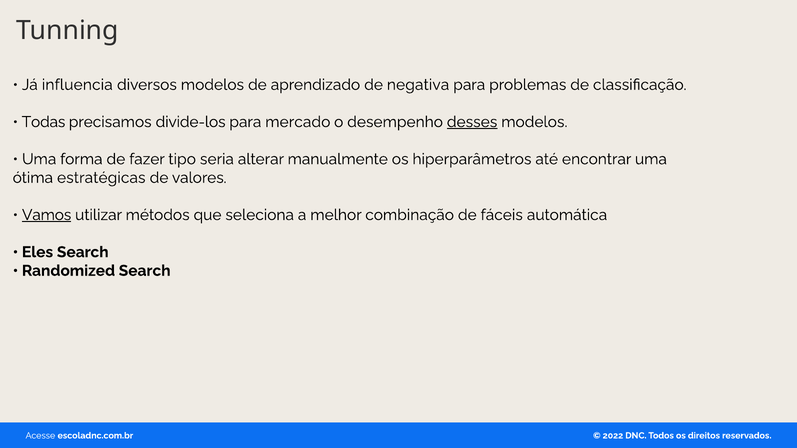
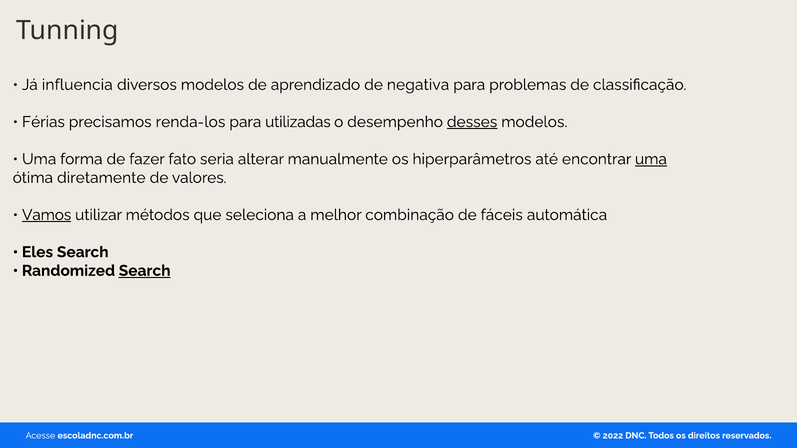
Todas: Todas -> Férias (43, 122)
divide-los: divide-los -> renda-los (191, 122)
mercado: mercado -> utilizadas (298, 122)
tipo: tipo -> fato (182, 159)
uma underline: none -> present (651, 159)
estratégicas: estratégicas -> diretamente (101, 178)
Search underline: none -> present (145, 271)
